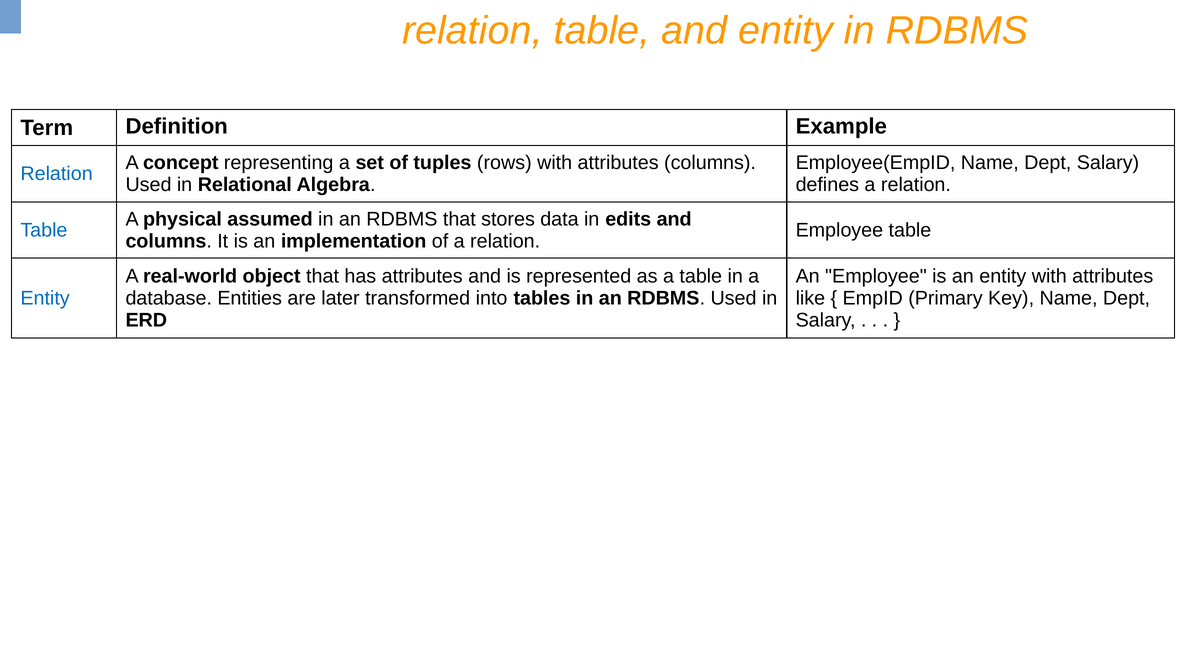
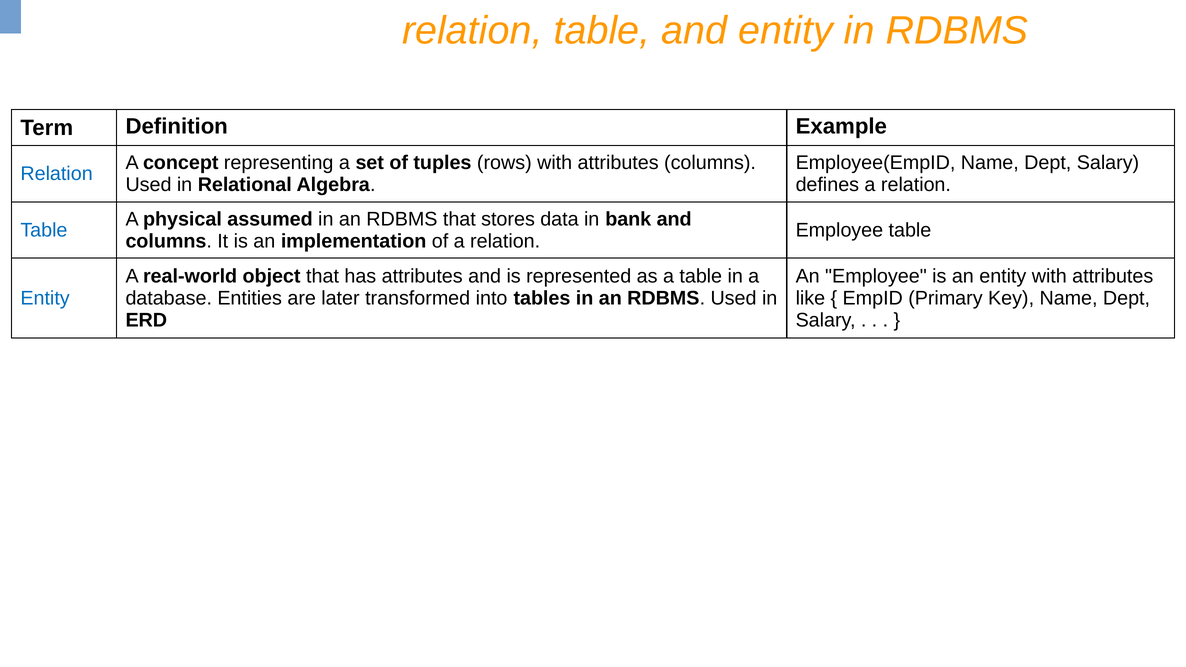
edits: edits -> bank (628, 219)
